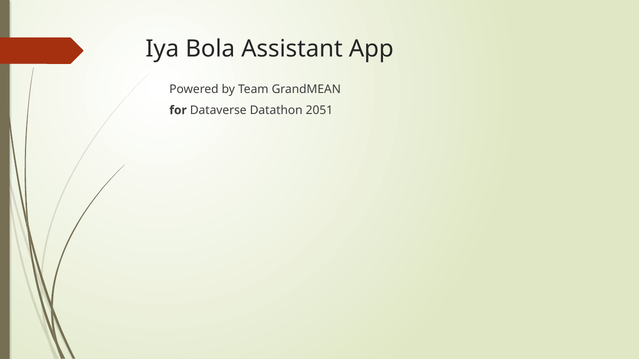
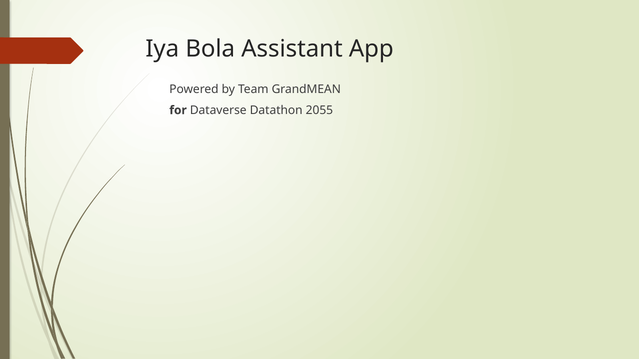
2051: 2051 -> 2055 (319, 110)
